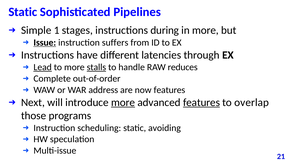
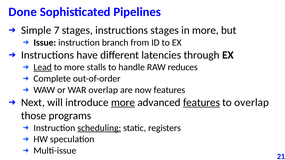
Static: Static -> Done (23, 12)
1: 1 -> 7 (57, 30)
instructions during: during -> stages (165, 30)
Issue underline: present -> none (45, 43)
suffers: suffers -> branch (115, 43)
stalls underline: present -> none (96, 67)
WAR address: address -> overlap (103, 90)
scheduling underline: none -> present (99, 128)
avoiding: avoiding -> registers (165, 128)
